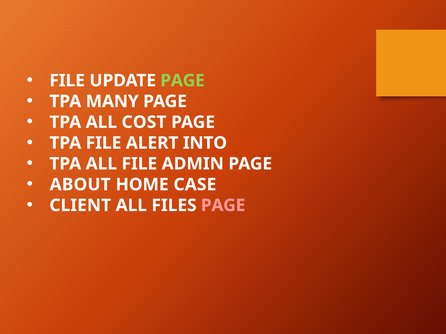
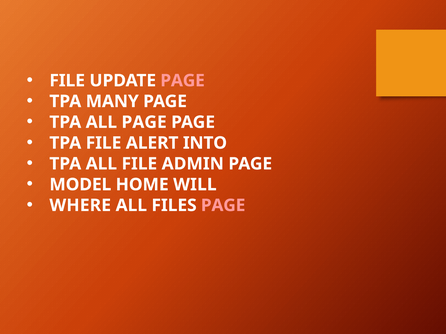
PAGE colour: light green -> pink (183, 81)
ALL COST: COST -> PAGE (144, 122)
ABOUT: ABOUT -> MODEL (80, 185)
CASE: CASE -> WILL (195, 185)
CLIENT: CLIENT -> WHERE (80, 206)
